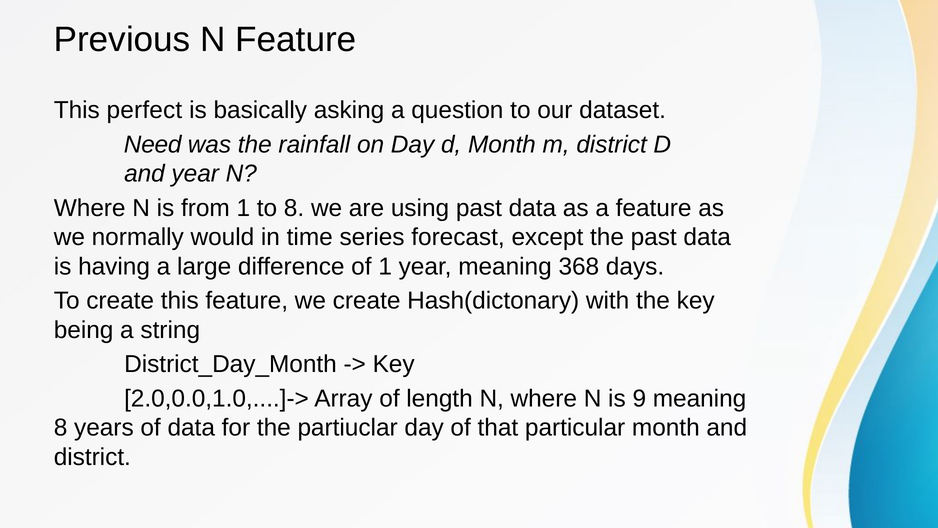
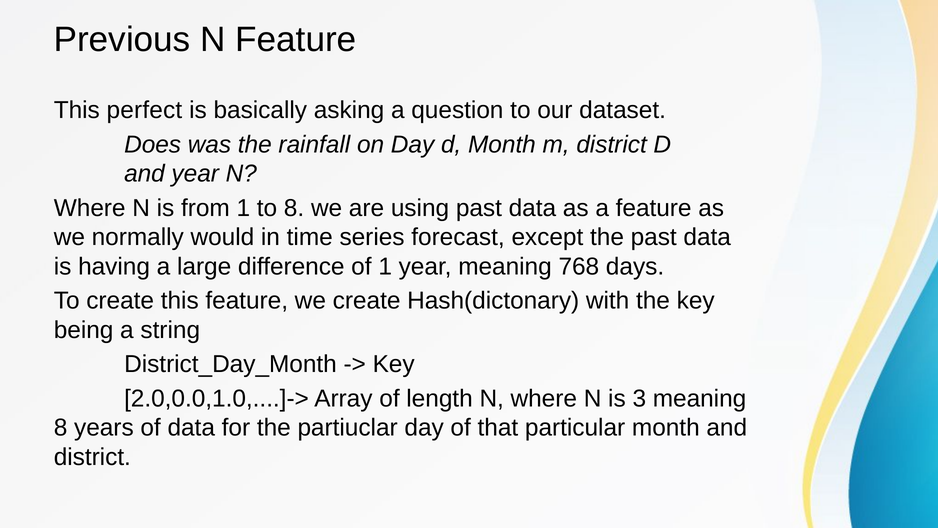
Need: Need -> Does (153, 144)
368: 368 -> 768 (579, 266)
9: 9 -> 3 (639, 398)
